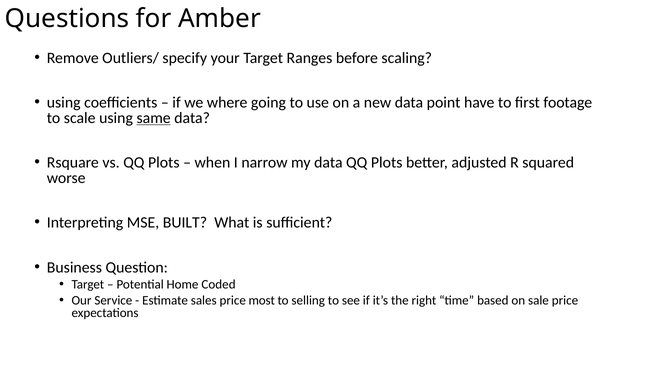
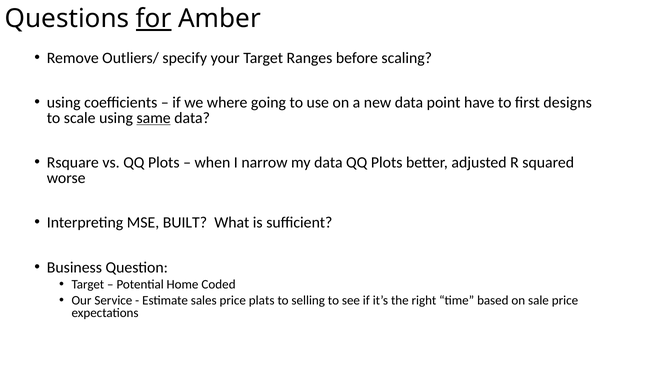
for underline: none -> present (154, 19)
footage: footage -> designs (568, 103)
most: most -> plats (262, 300)
